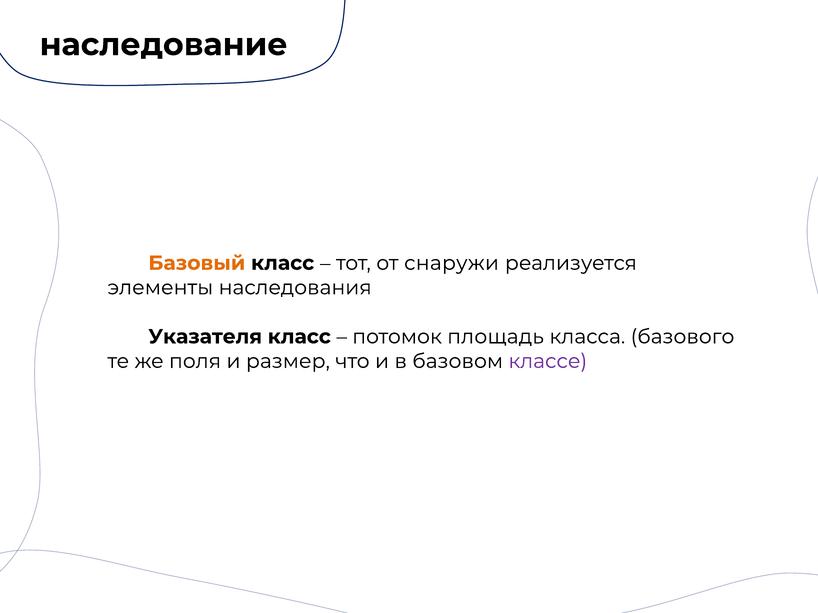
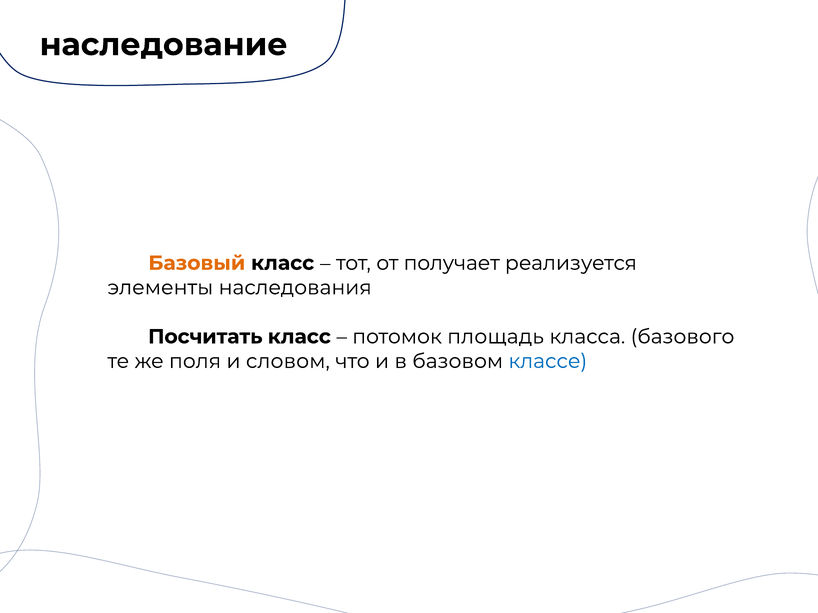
снаружи: снаружи -> получает (452, 263)
Указателя: Указателя -> Посчитать (205, 337)
размер: размер -> словом (288, 361)
классе colour: purple -> blue (548, 361)
